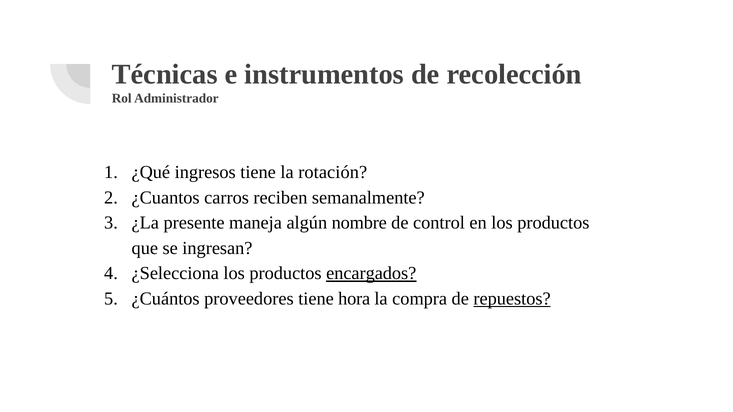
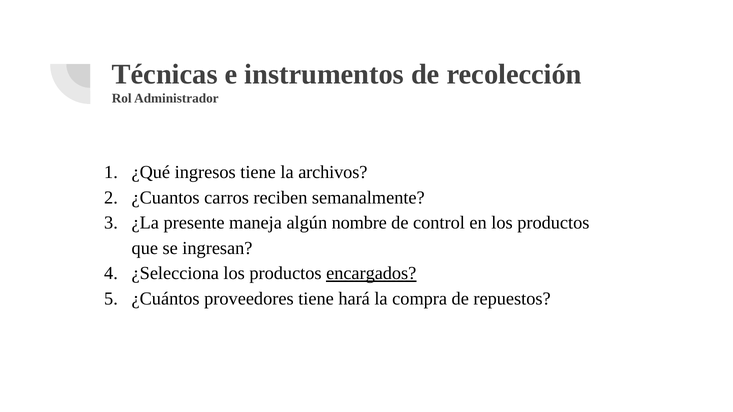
rotación: rotación -> archivos (333, 172)
hora: hora -> hará (354, 299)
repuestos underline: present -> none (512, 299)
